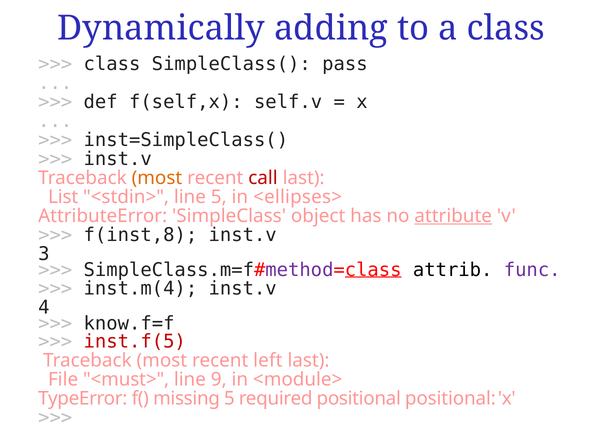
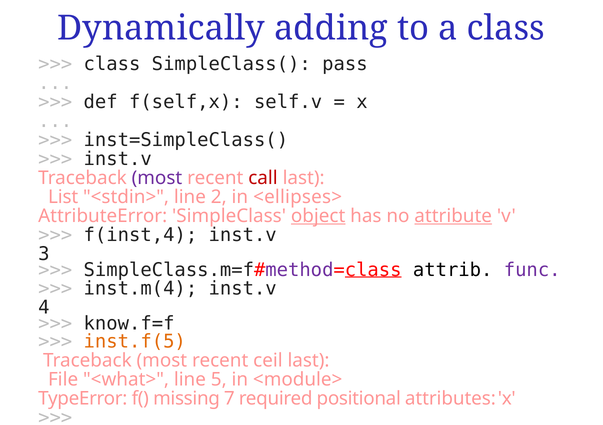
most colour: orange -> purple (157, 178)
line 5: 5 -> 2 (219, 197)
object underline: none -> present (318, 216)
f(inst,8: f(inst,8 -> f(inst,4 (140, 235)
inst.f(5 colour: red -> orange (135, 341)
left: left -> ceil (268, 360)
<must>: <must> -> <what> (126, 379)
9: 9 -> 5 (219, 379)
missing 5: 5 -> 7 (229, 398)
positional positional: positional -> attributes (450, 398)
